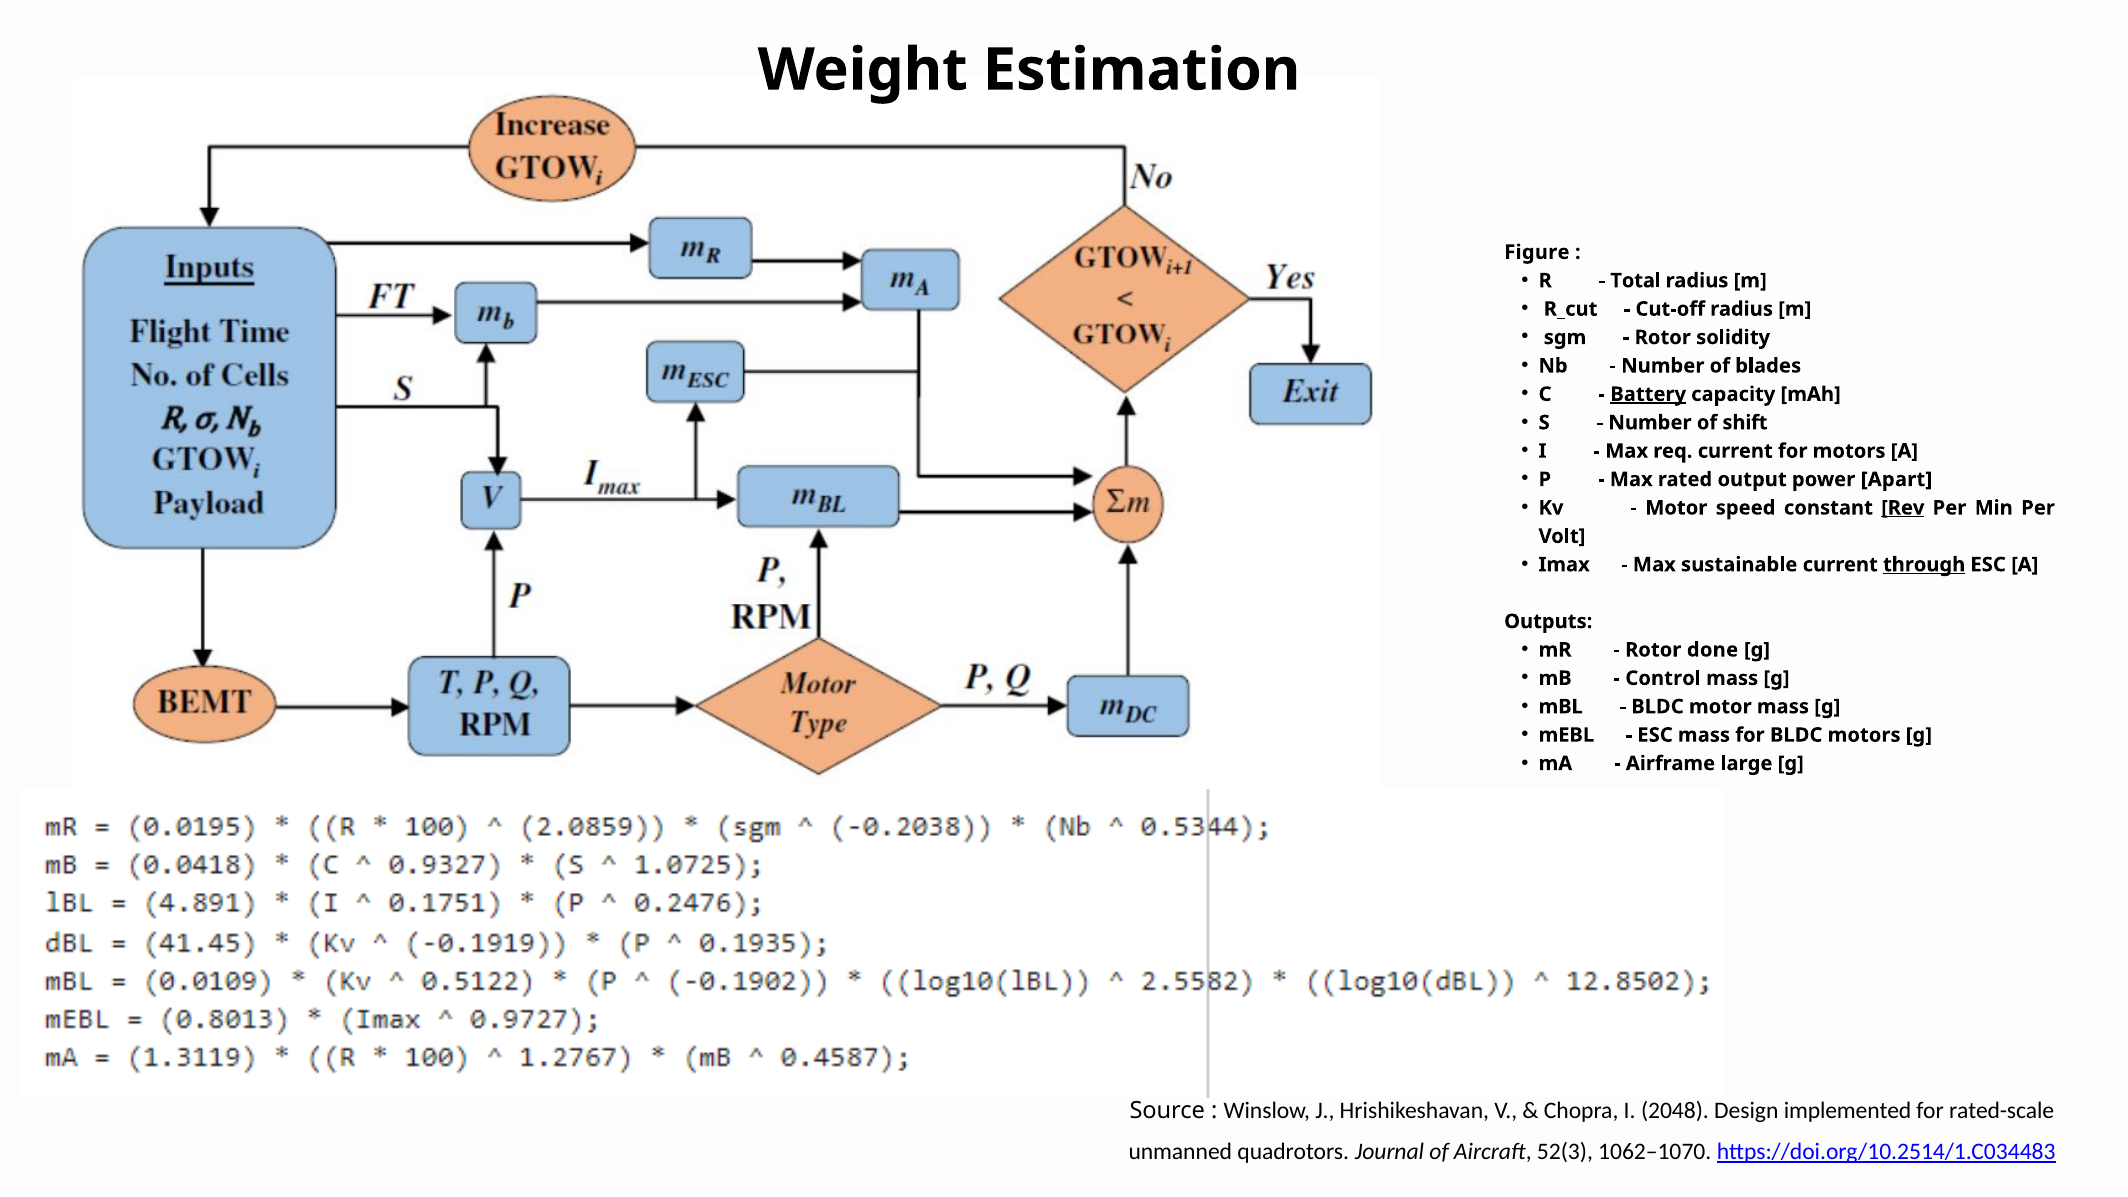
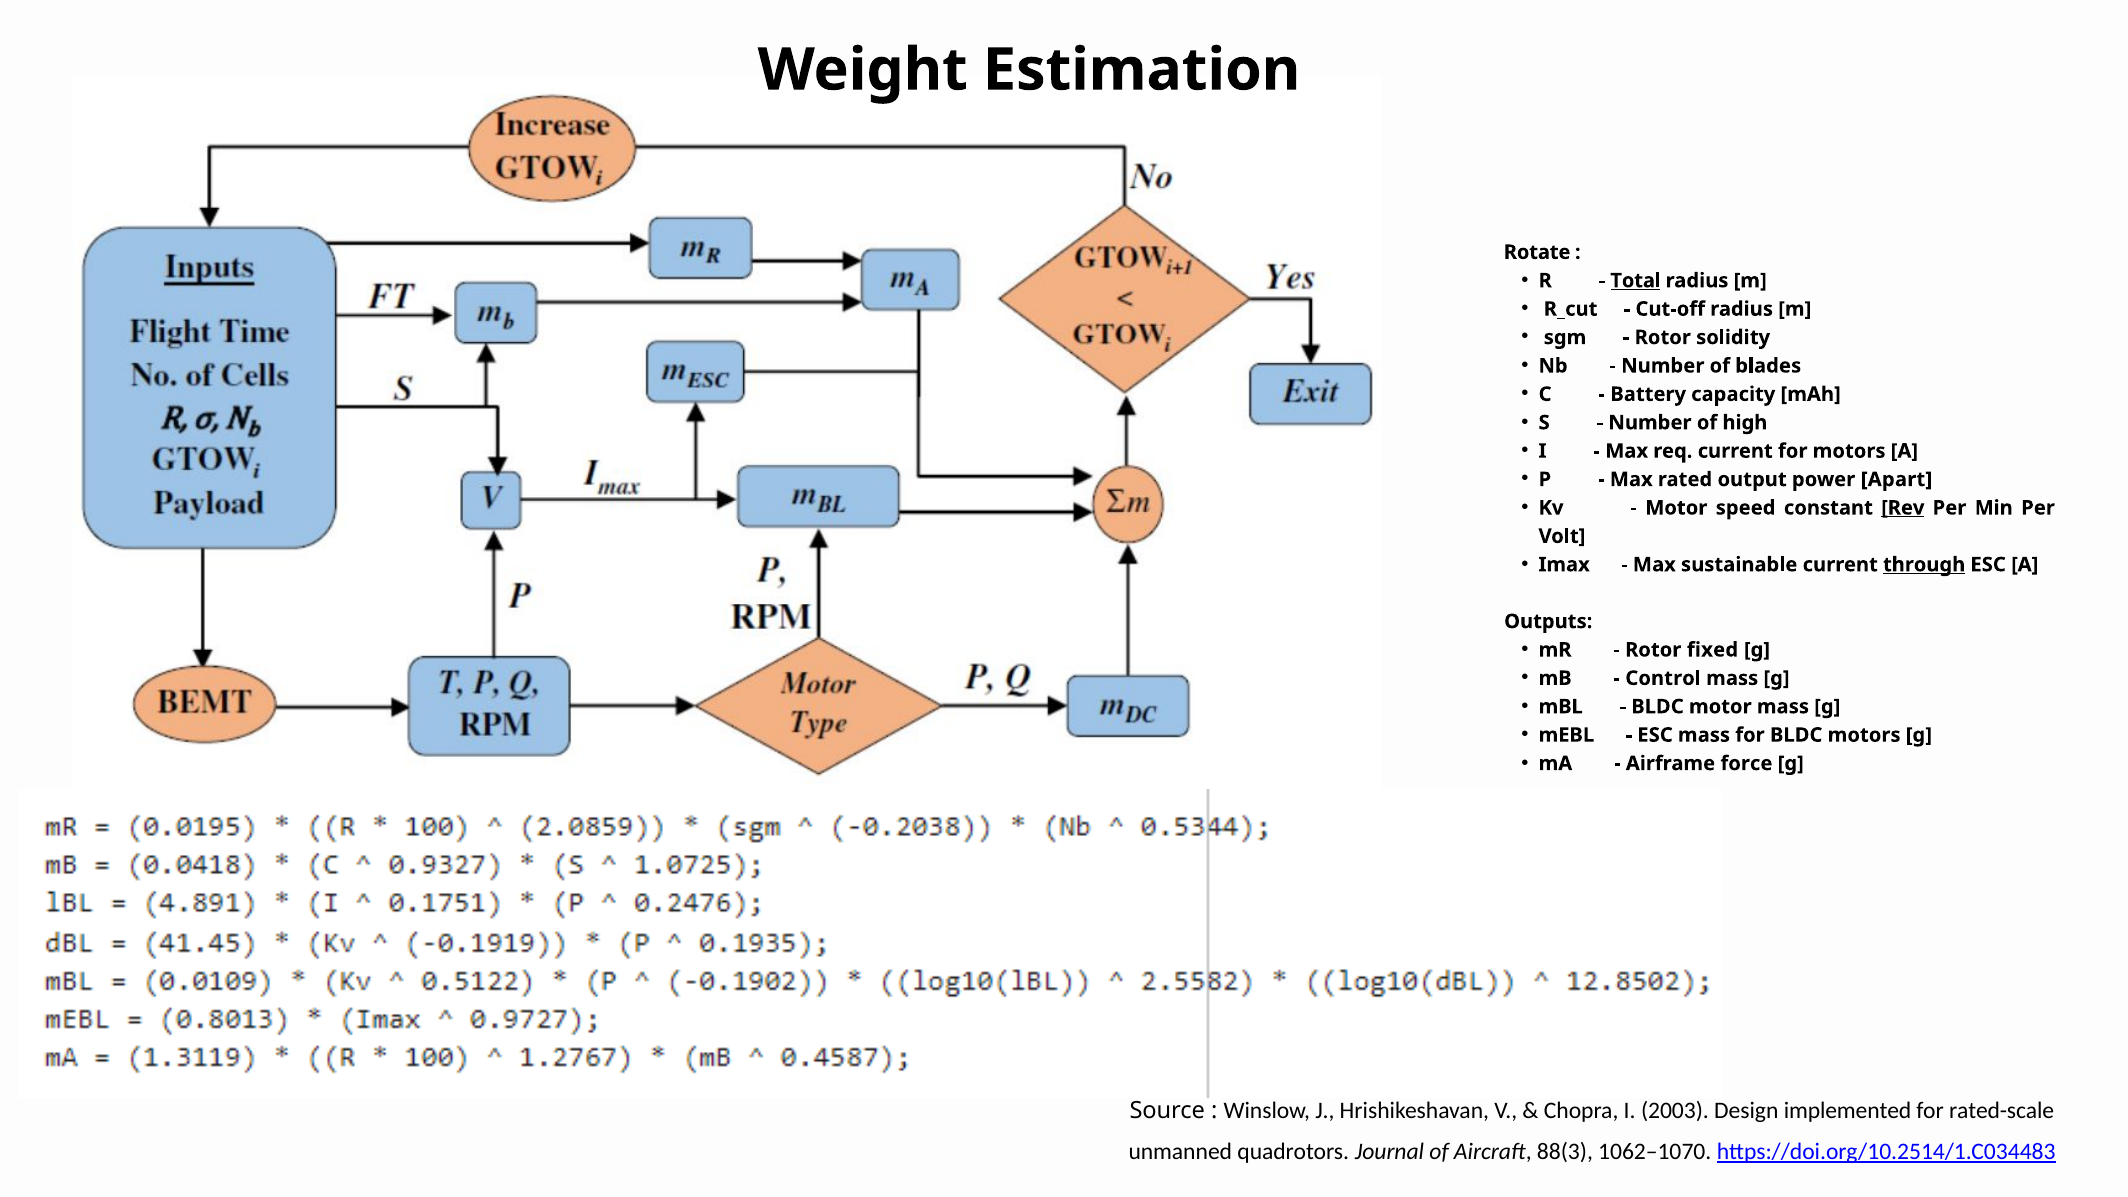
Figure: Figure -> Rotate (1537, 252)
Total underline: none -> present (1636, 281)
Battery underline: present -> none (1648, 394)
shift: shift -> high (1745, 423)
done: done -> fixed (1713, 650)
large: large -> force (1746, 763)
2048: 2048 -> 2003 (1675, 1111)
52(3: 52(3 -> 88(3 (1565, 1152)
